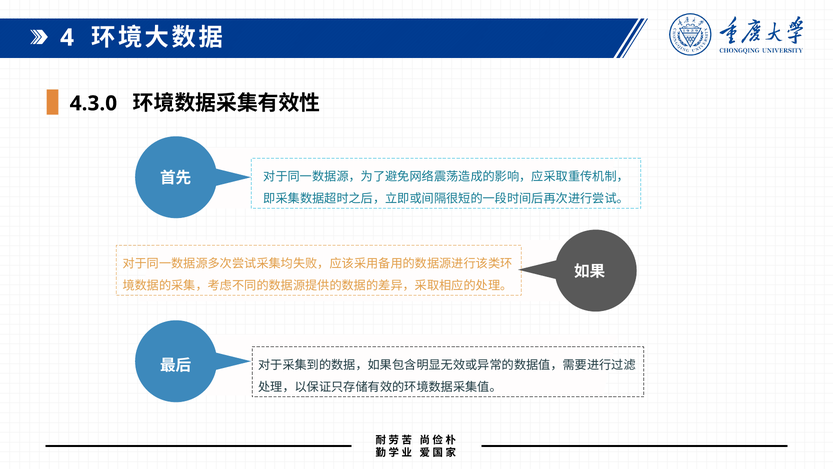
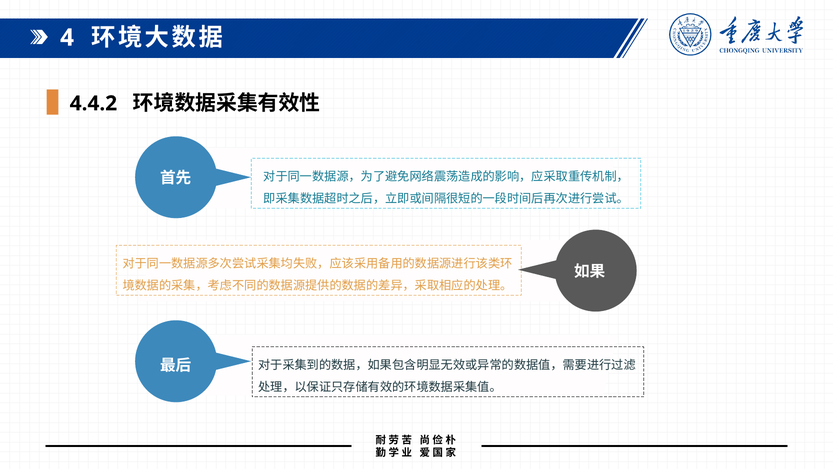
4.3.0: 4.3.0 -> 4.4.2 (93, 103)
